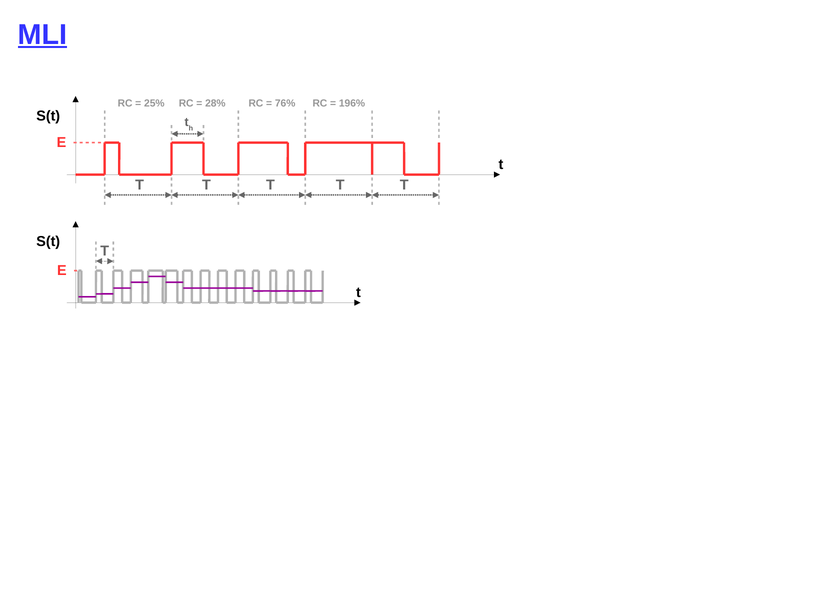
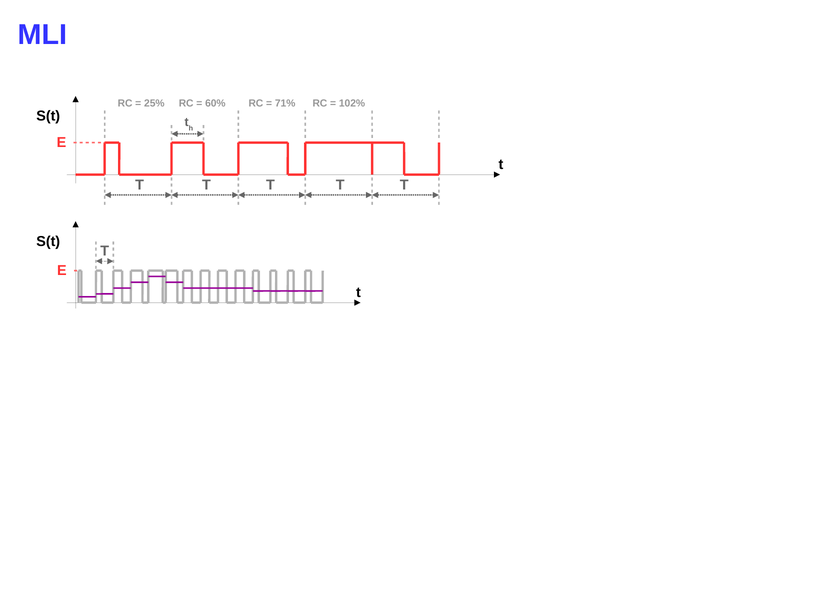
MLI underline: present -> none (43, 35)
28%: 28% -> 60% (215, 103)
76%: 76% -> 71% (285, 103)
196%: 196% -> 102% (352, 103)
